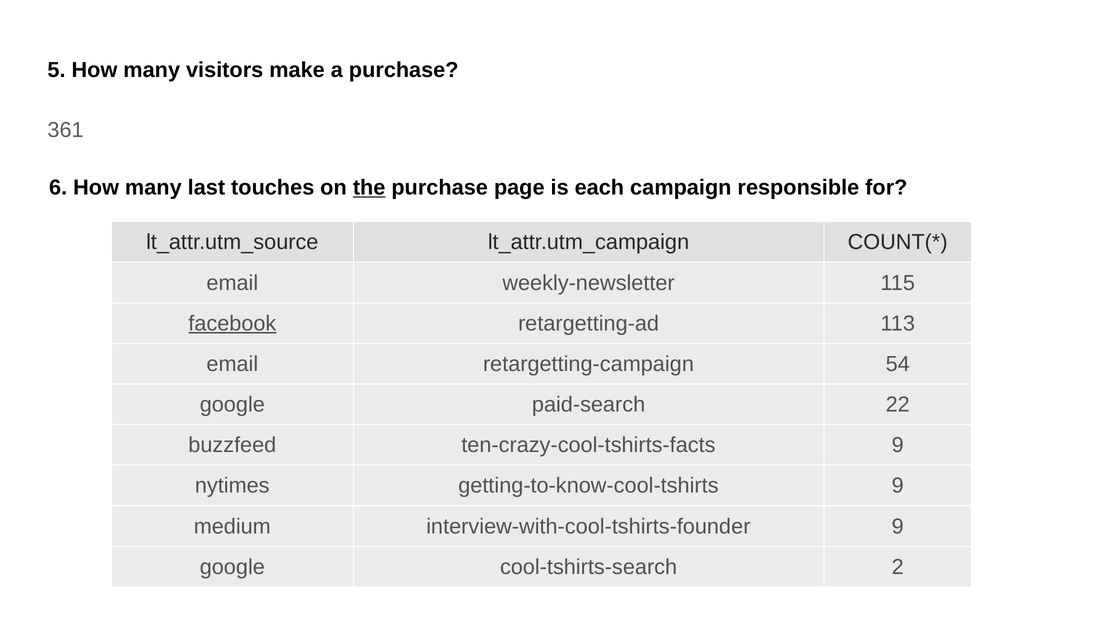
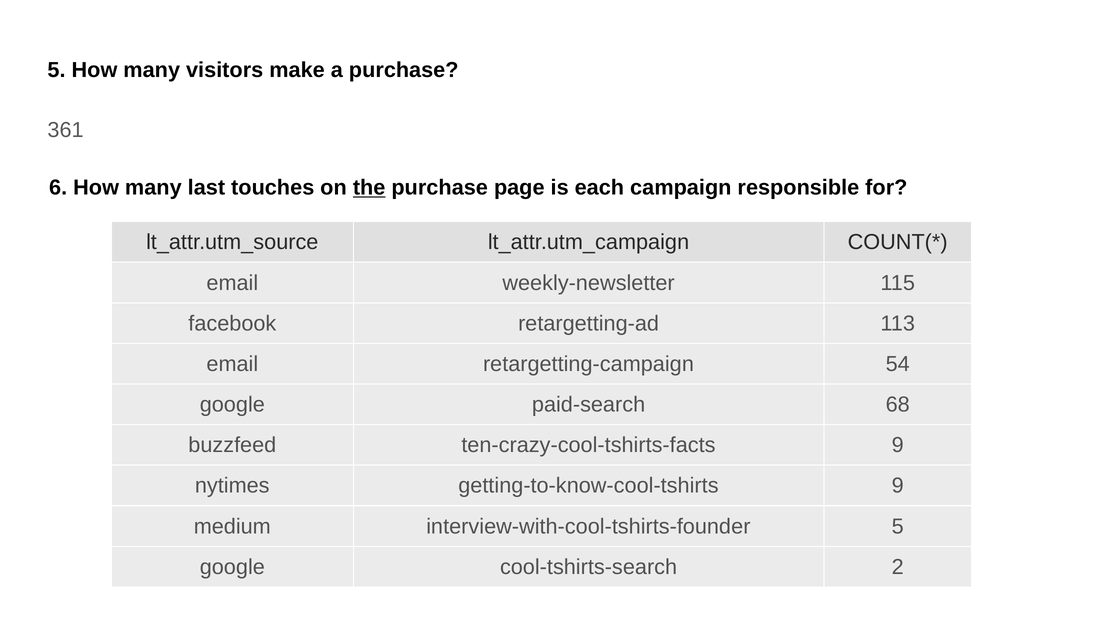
facebook underline: present -> none (232, 323)
22: 22 -> 68 (898, 404)
interview-with-cool-tshirts-founder 9: 9 -> 5 (898, 526)
